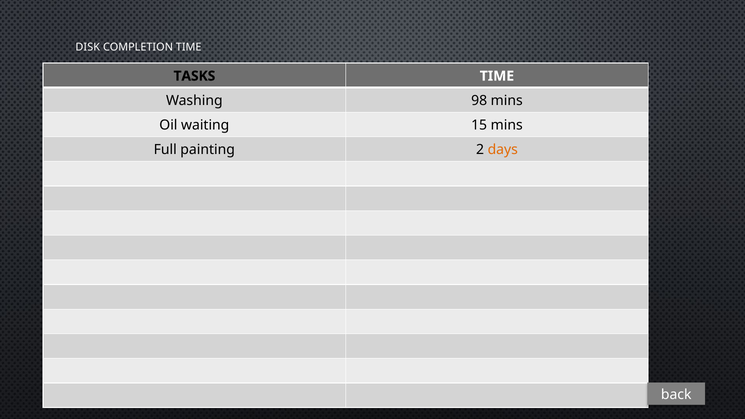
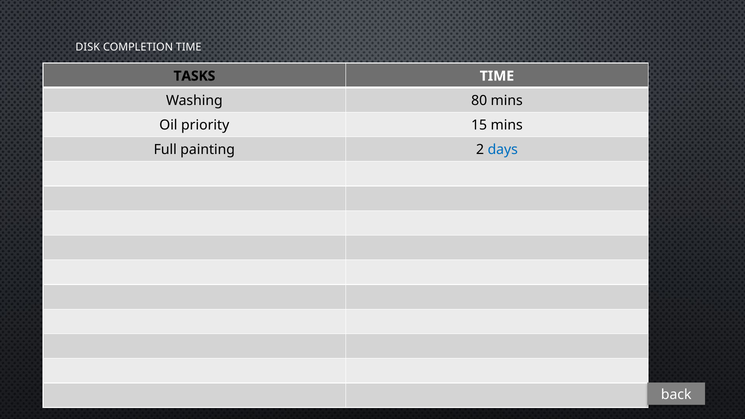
98: 98 -> 80 (479, 101)
waiting: waiting -> priority (205, 125)
days colour: orange -> blue (503, 150)
